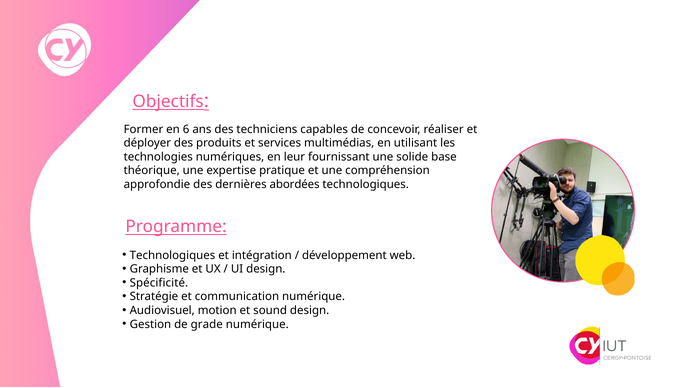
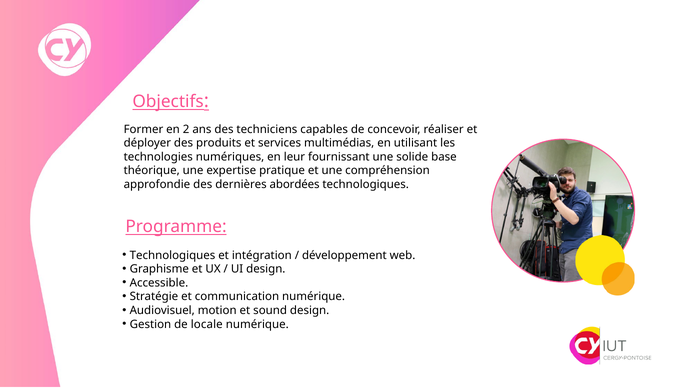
6: 6 -> 2 (186, 129)
Spécificité: Spécificité -> Accessible (159, 283)
grade: grade -> locale (207, 324)
